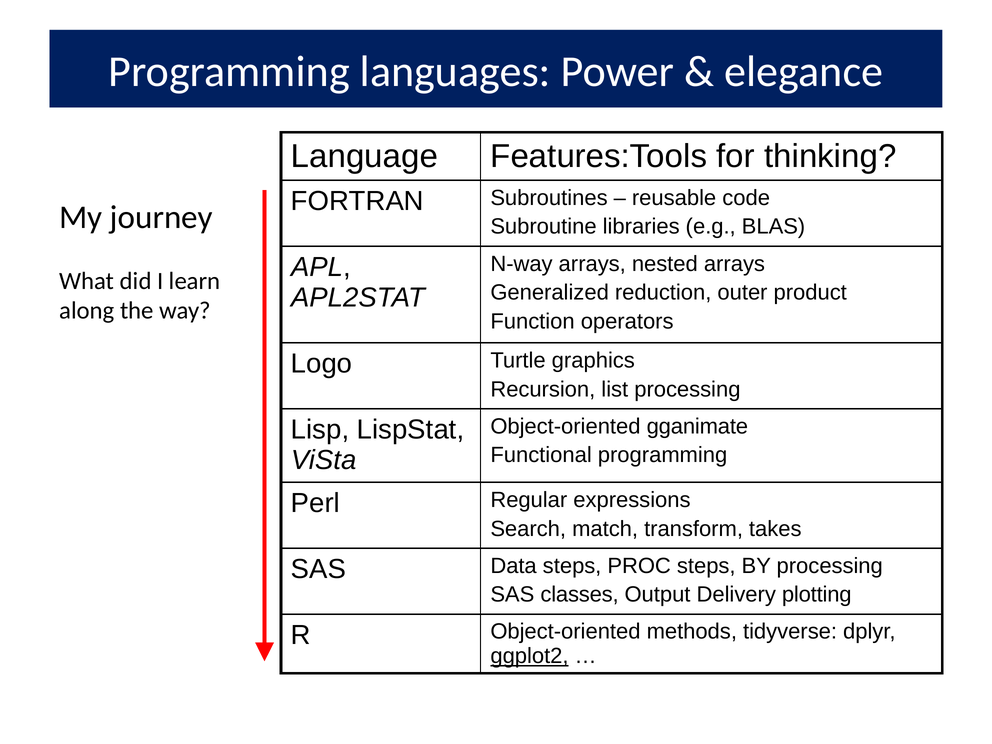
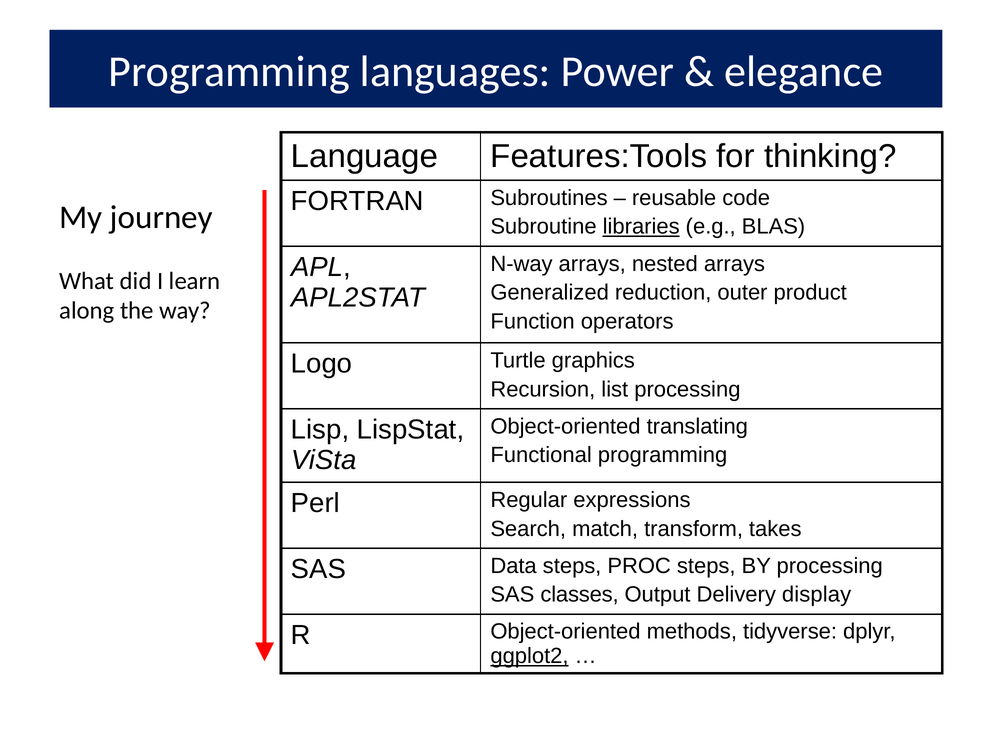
libraries underline: none -> present (641, 227)
gganimate: gganimate -> translating (697, 426)
plotting: plotting -> display (817, 595)
